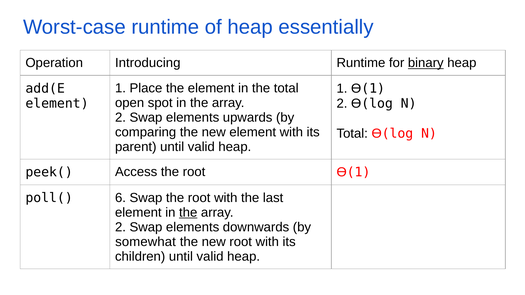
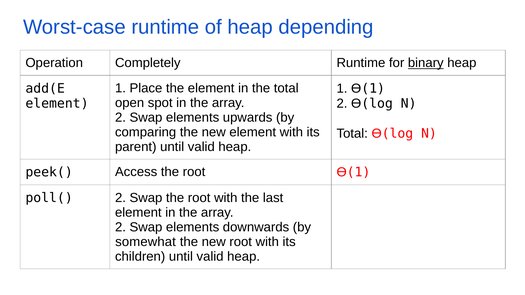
essentially: essentially -> depending (326, 27)
Introducing: Introducing -> Completely (148, 63)
poll( 6: 6 -> 2 (120, 198)
the underline: present -> none (188, 213)
